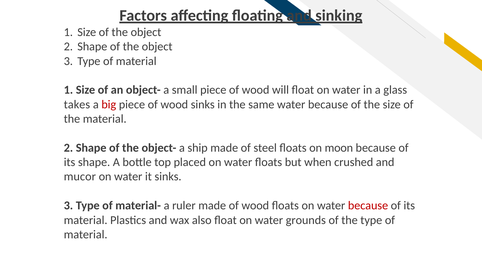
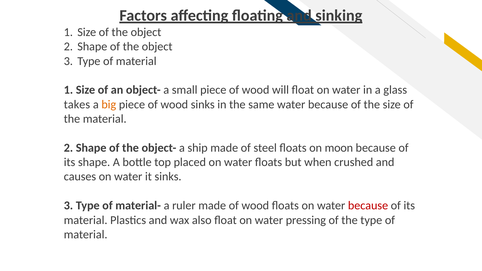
big colour: red -> orange (109, 104)
mucor: mucor -> causes (80, 177)
grounds: grounds -> pressing (306, 220)
